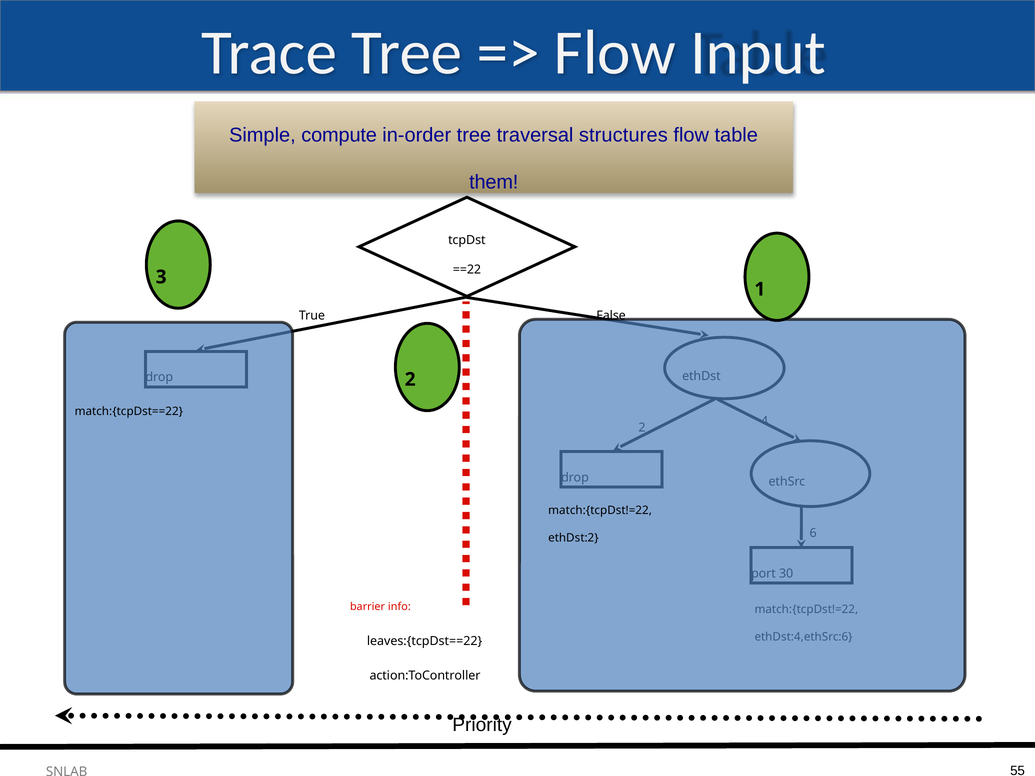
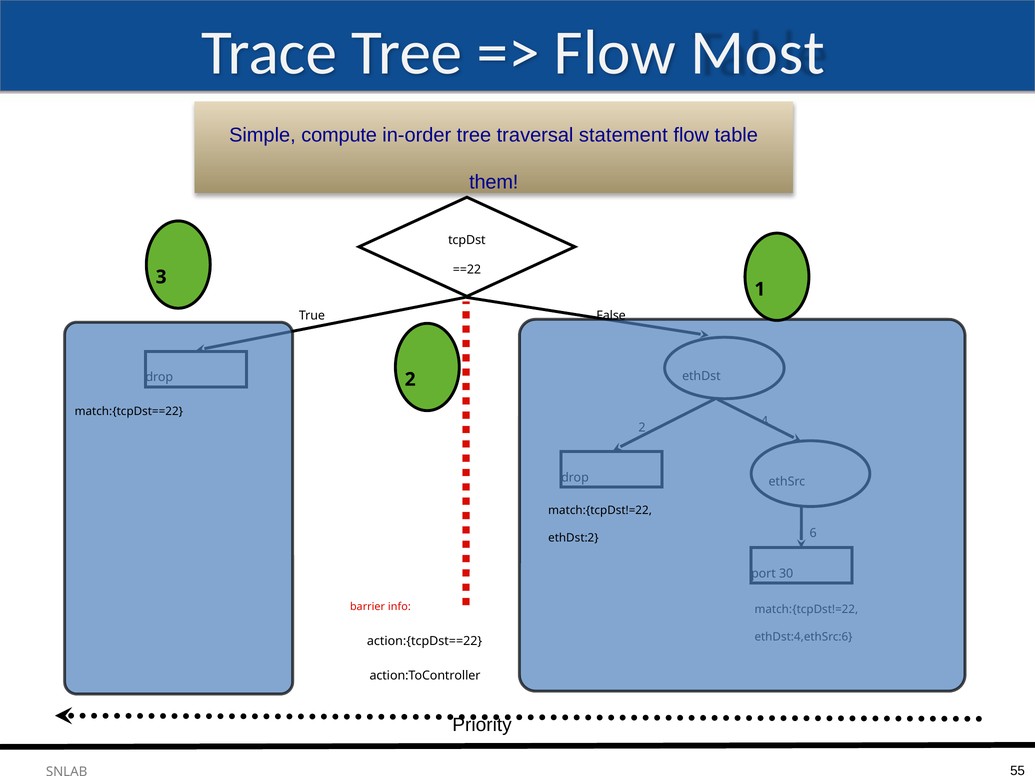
Input: Input -> Most (758, 53)
structures: structures -> statement (623, 135)
leaves:{tcpDst==22: leaves:{tcpDst==22 -> action:{tcpDst==22 (425, 641)
